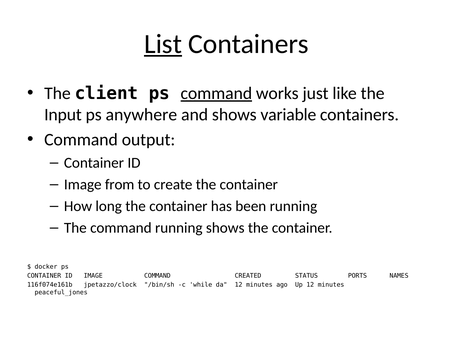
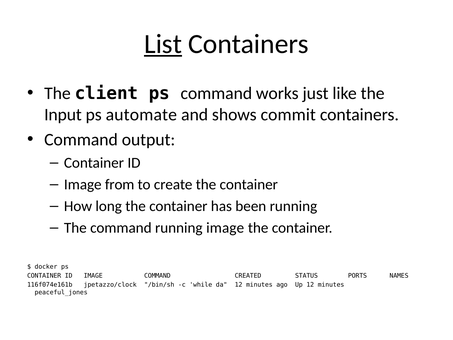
command underline: present -> none (216, 93)
anywhere: anywhere -> automate (141, 114)
variable: variable -> commit (288, 114)
running shows: shows -> image (225, 228)
